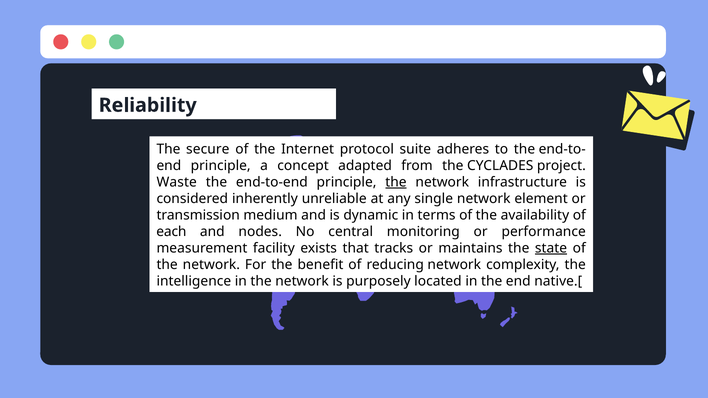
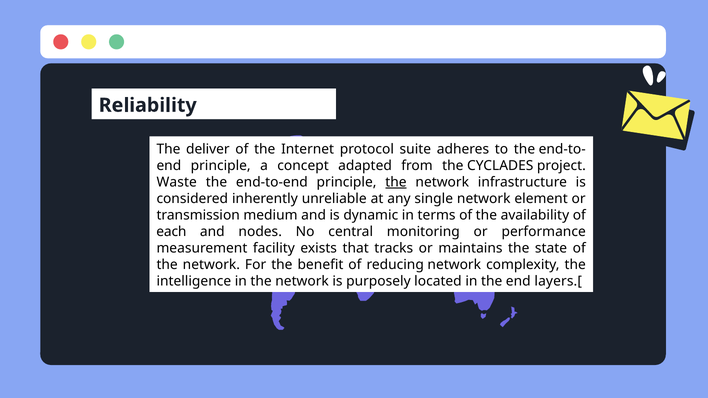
secure: secure -> deliver (208, 149)
state underline: present -> none (551, 248)
native.[: native.[ -> layers.[ (558, 281)
